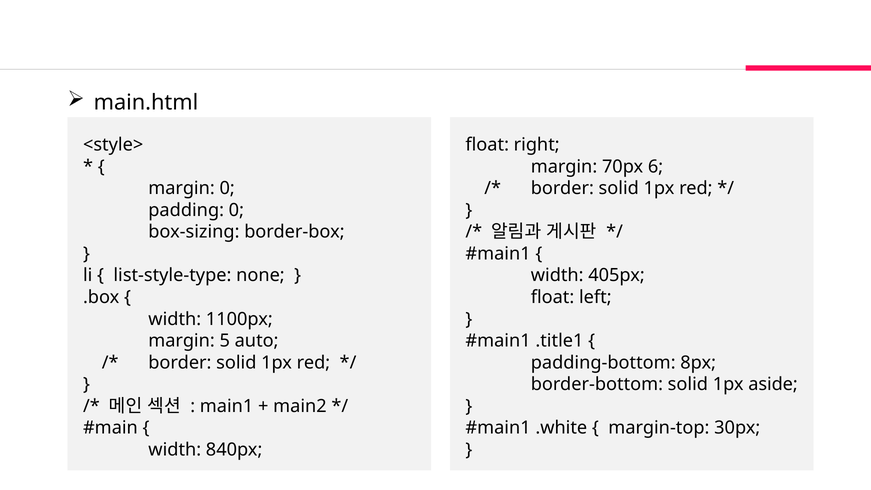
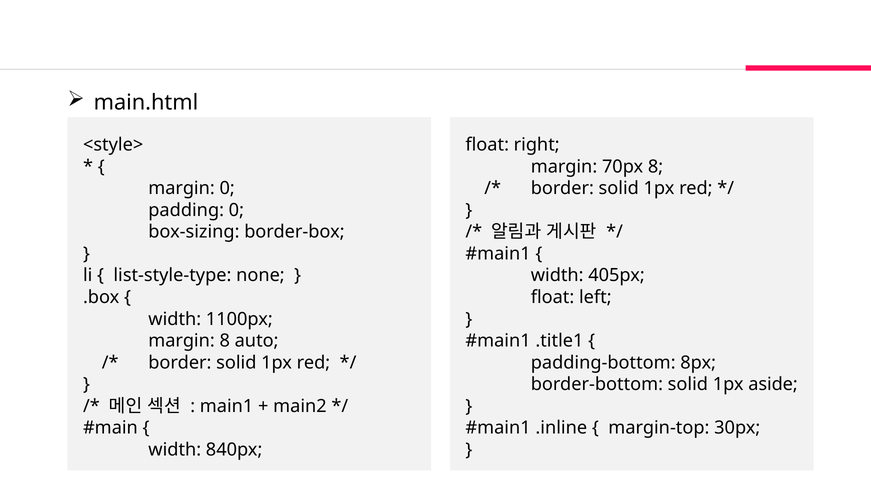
70px 6: 6 -> 8 (656, 167)
margin 5: 5 -> 8 (225, 341)
.white: .white -> .inline (561, 428)
